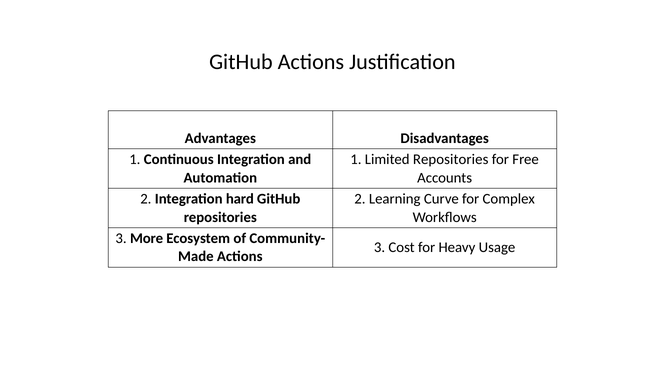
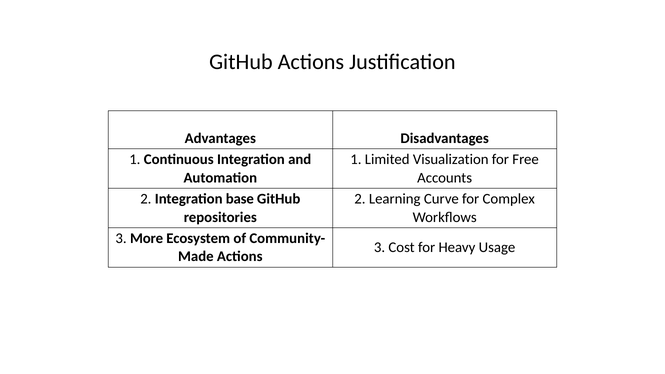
Limited Repositories: Repositories -> Visualization (451, 160)
hard: hard -> base (240, 199)
